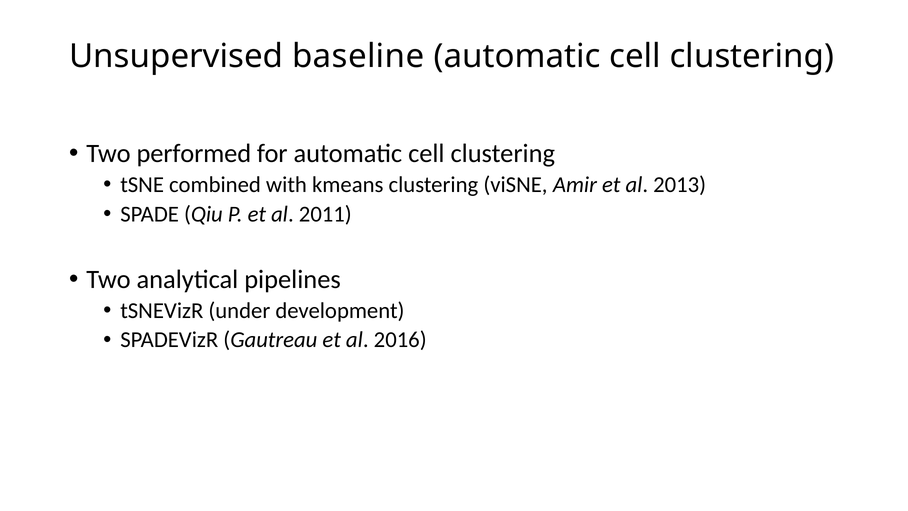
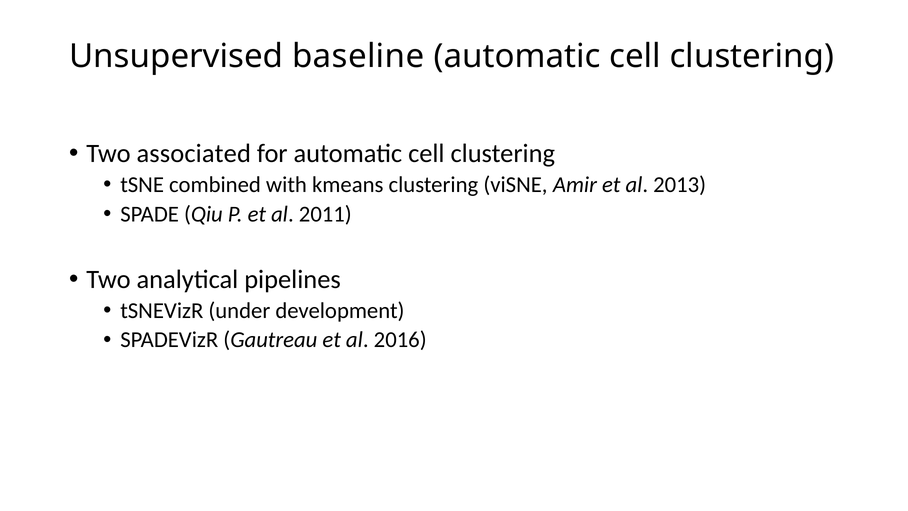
performed: performed -> associated (194, 154)
